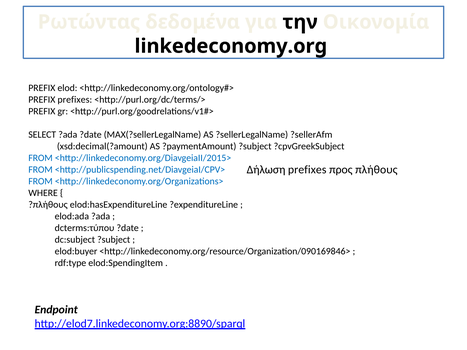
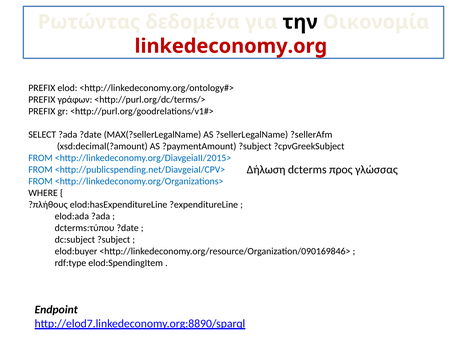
linkedeconomy.org colour: black -> red (231, 46)
PREFIX prefixes: prefixes -> γράφων (75, 100)
Δήλωση prefixes: prefixes -> dcterms (307, 170)
πλήθους: πλήθους -> γλώσσας (376, 170)
